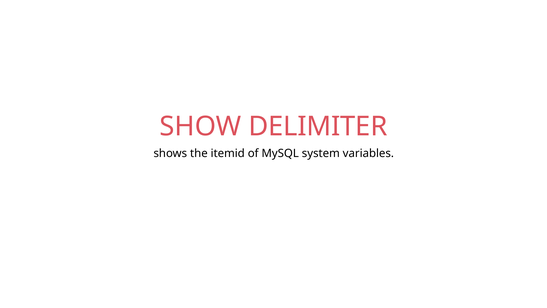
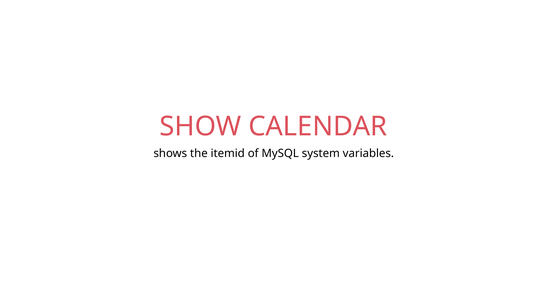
DELIMITER: DELIMITER -> CALENDAR (318, 126)
